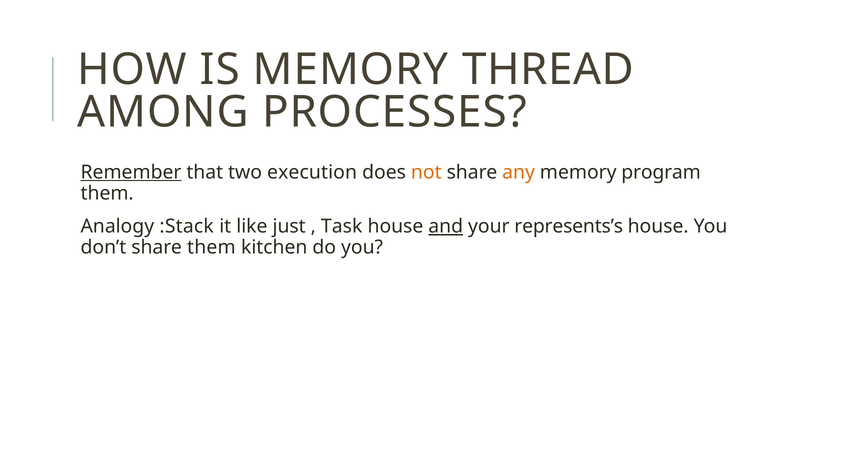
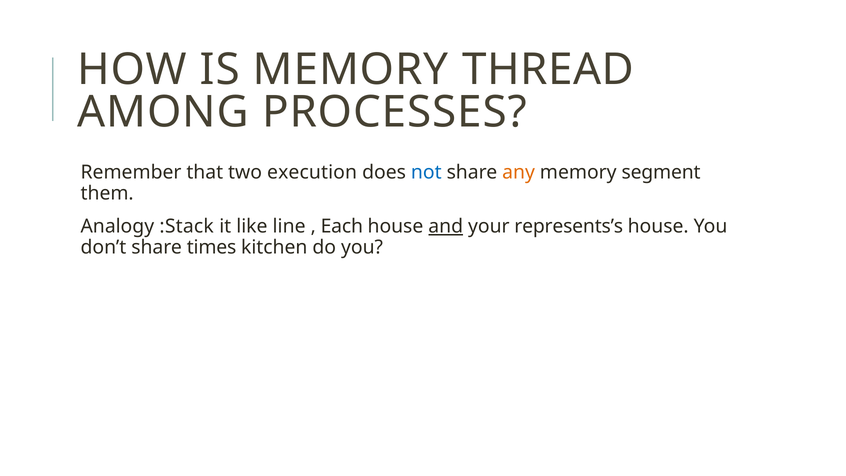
Remember underline: present -> none (131, 172)
not colour: orange -> blue (426, 172)
program: program -> segment (661, 172)
just: just -> line (289, 226)
Task: Task -> Each (342, 226)
share them: them -> times (212, 247)
